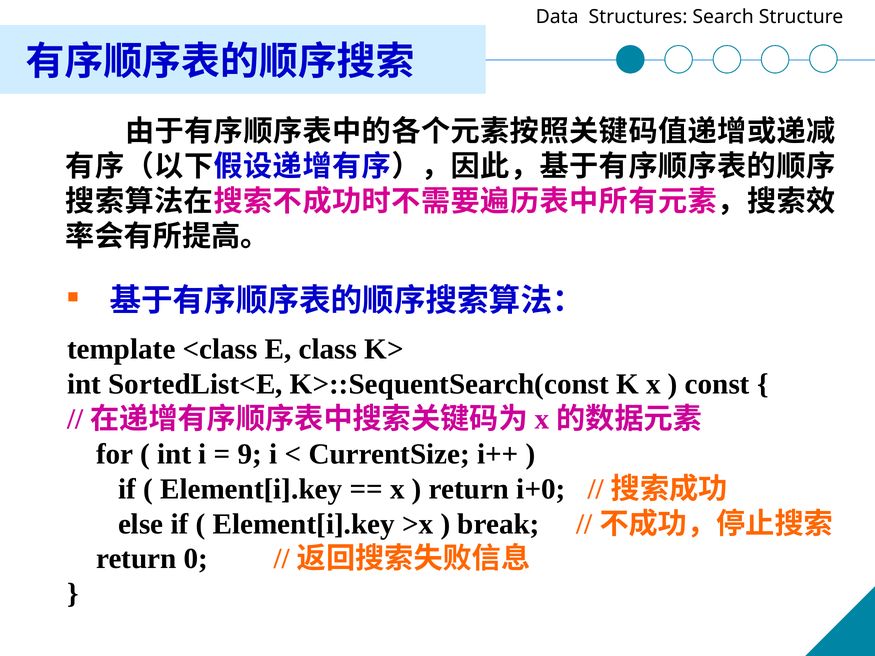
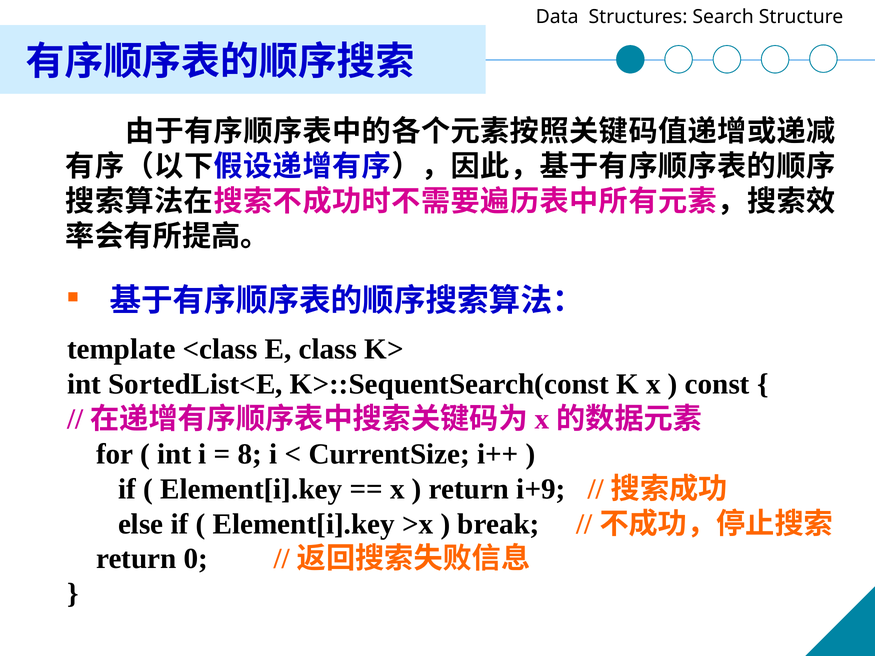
9: 9 -> 8 (250, 454)
i+0: i+0 -> i+9 (541, 489)
